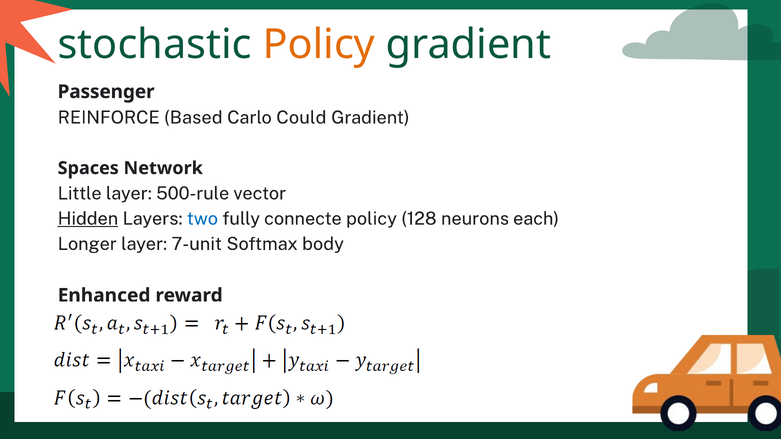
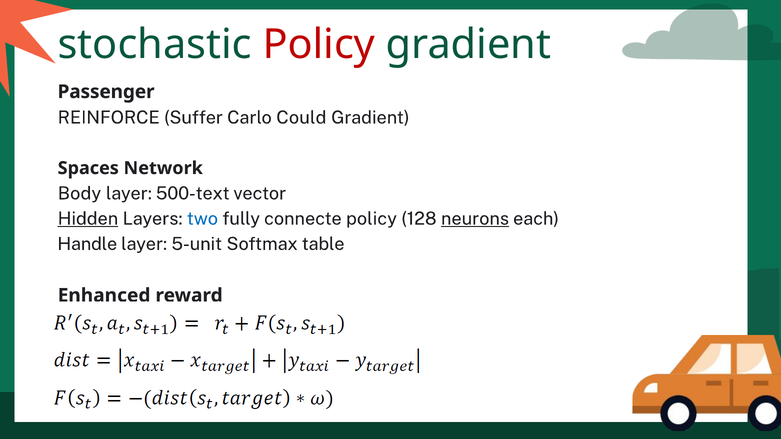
Policy colour: orange -> red (319, 45)
Based: Based -> Suffer (194, 118)
Little: Little -> Body (79, 194)
500-rule: 500-rule -> 500-text (193, 194)
neurons underline: none -> present (475, 219)
Longer: Longer -> Handle (87, 244)
7-unit: 7-unit -> 5-unit (197, 244)
body: body -> table (323, 244)
